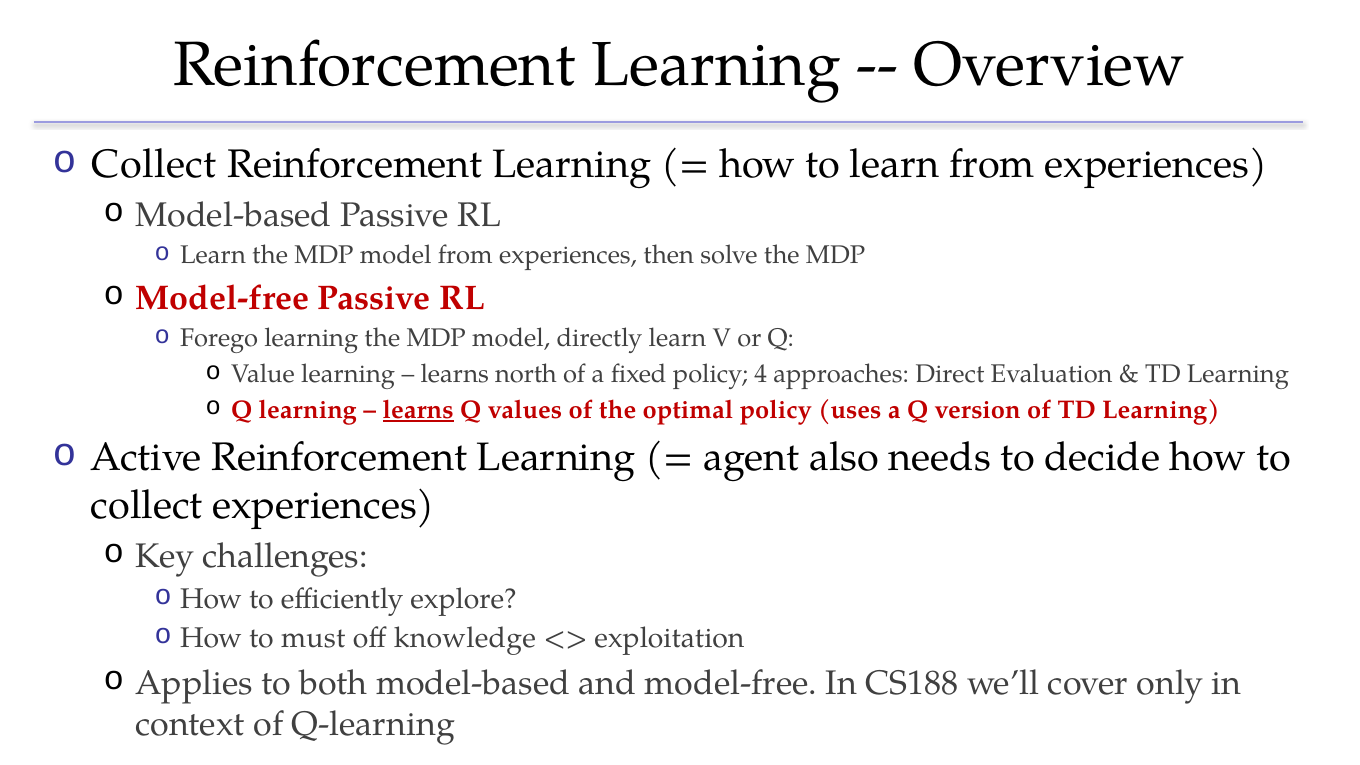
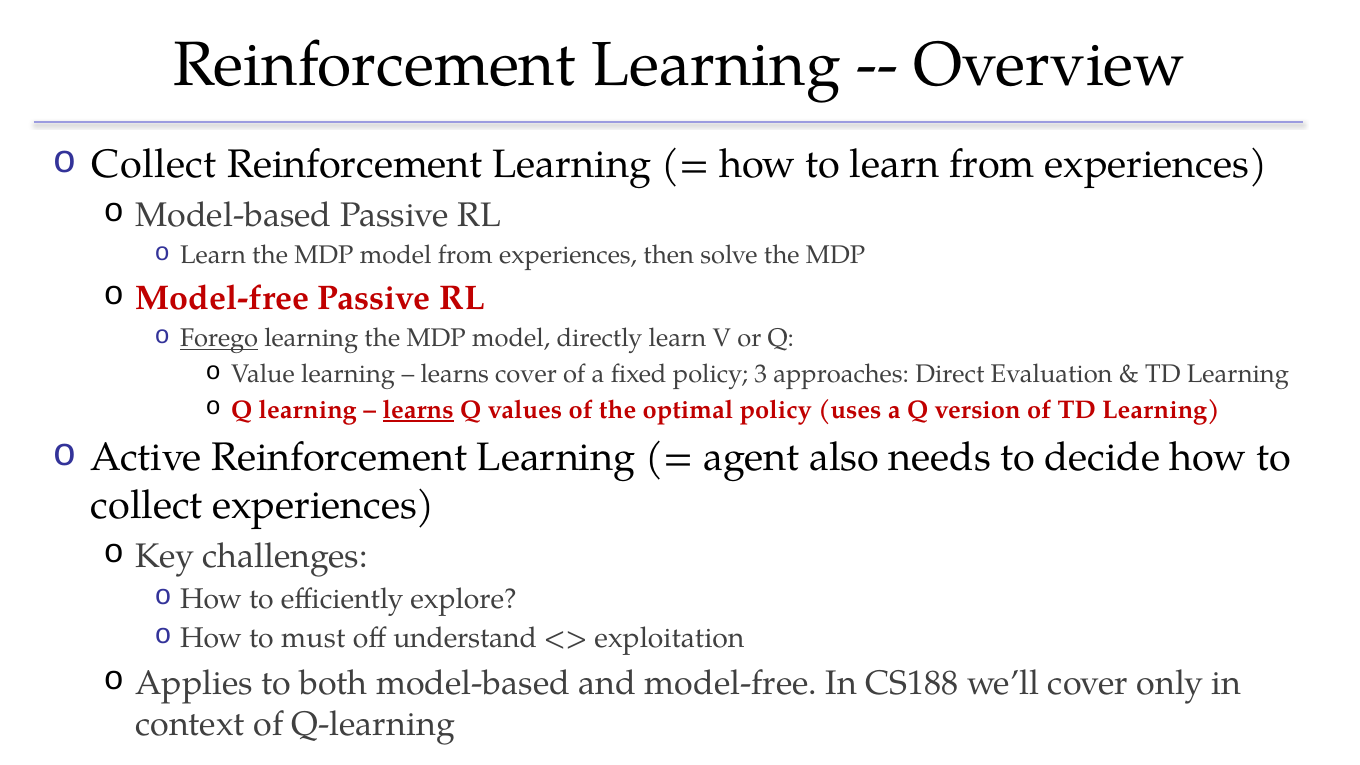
Forego underline: none -> present (219, 338)
learns north: north -> cover (526, 374)
4: 4 -> 3 (761, 374)
knowledge: knowledge -> understand (465, 638)
